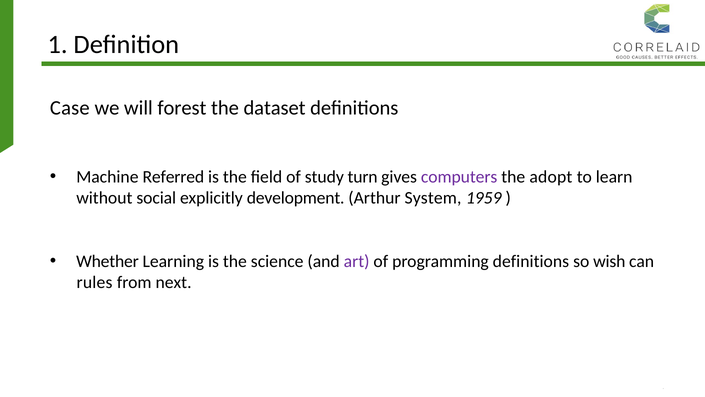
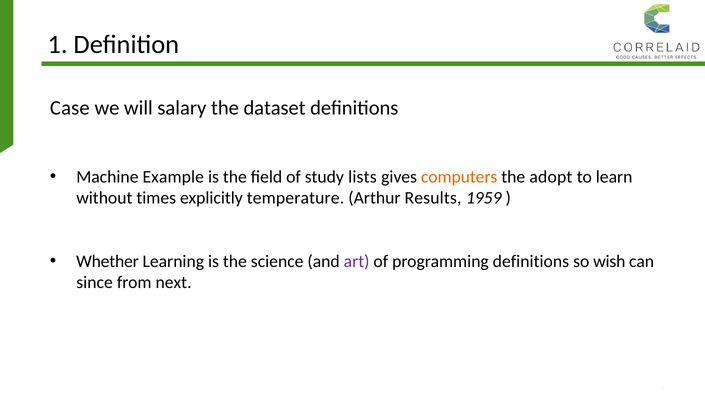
forest: forest -> salary (182, 108)
Referred: Referred -> Example (173, 177)
turn: turn -> lists (362, 177)
computers colour: purple -> orange (459, 177)
social: social -> times (156, 198)
development: development -> temperature (295, 198)
System: System -> Results (433, 198)
rules: rules -> since (95, 282)
